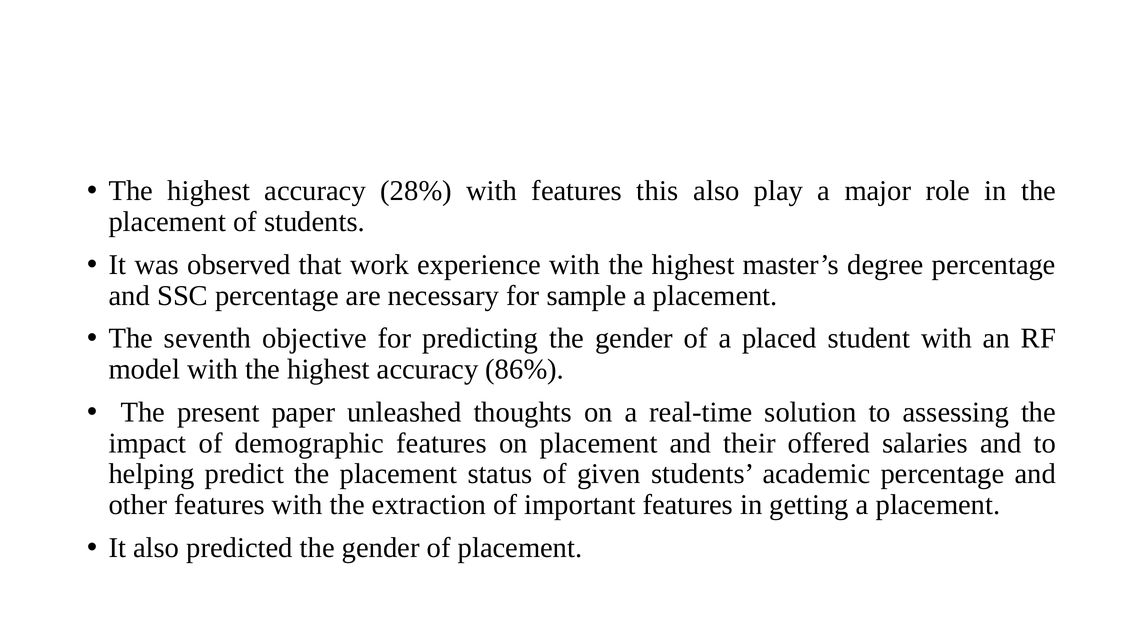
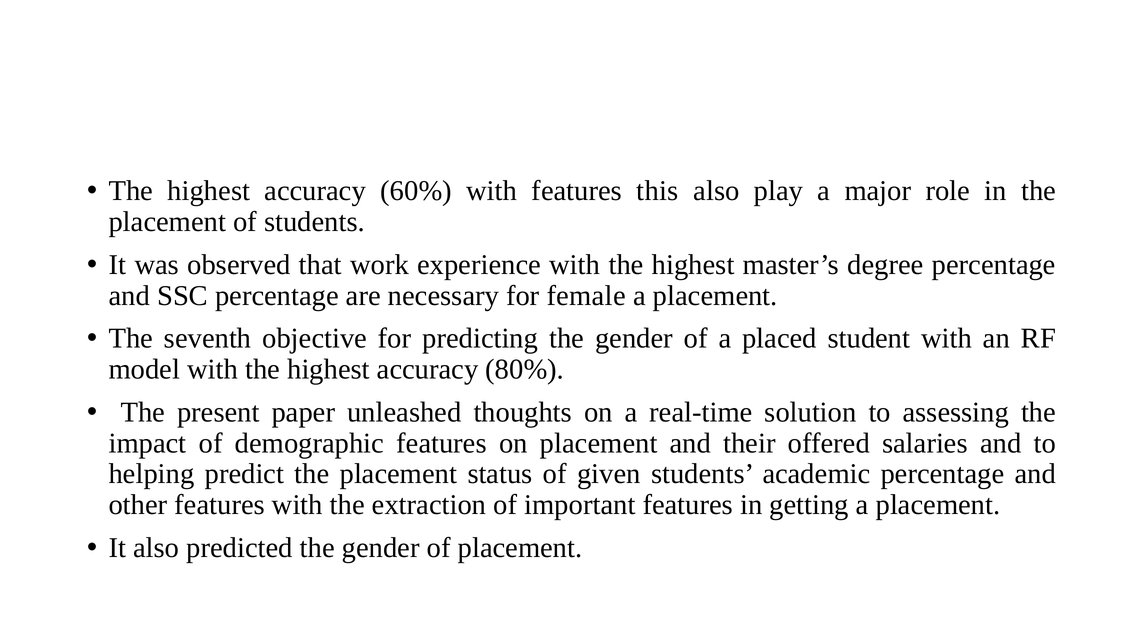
28%: 28% -> 60% (416, 191)
sample: sample -> female (586, 295)
86%: 86% -> 80% (525, 369)
